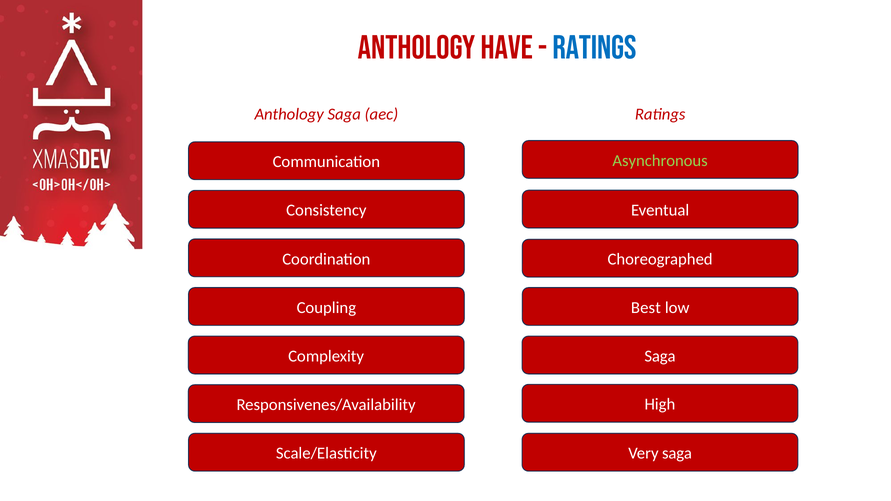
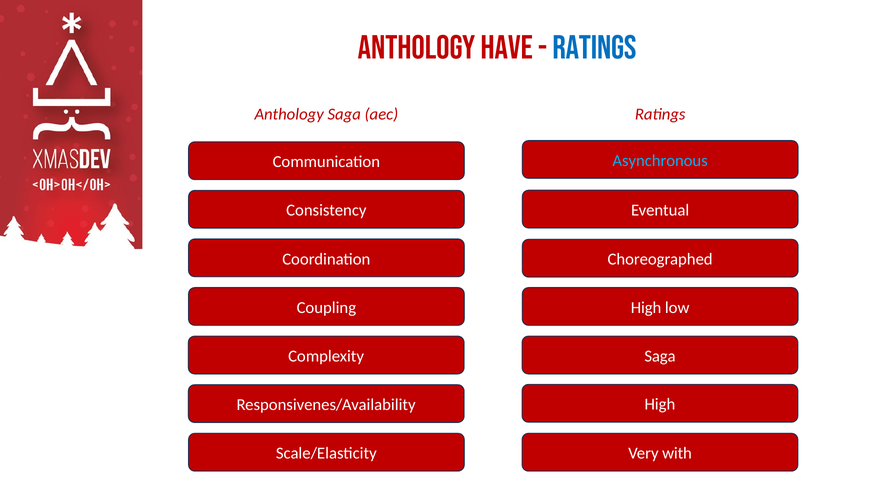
Asynchronous colour: light green -> light blue (660, 161)
Best: Best -> High (646, 308)
Very saga: saga -> with (677, 454)
